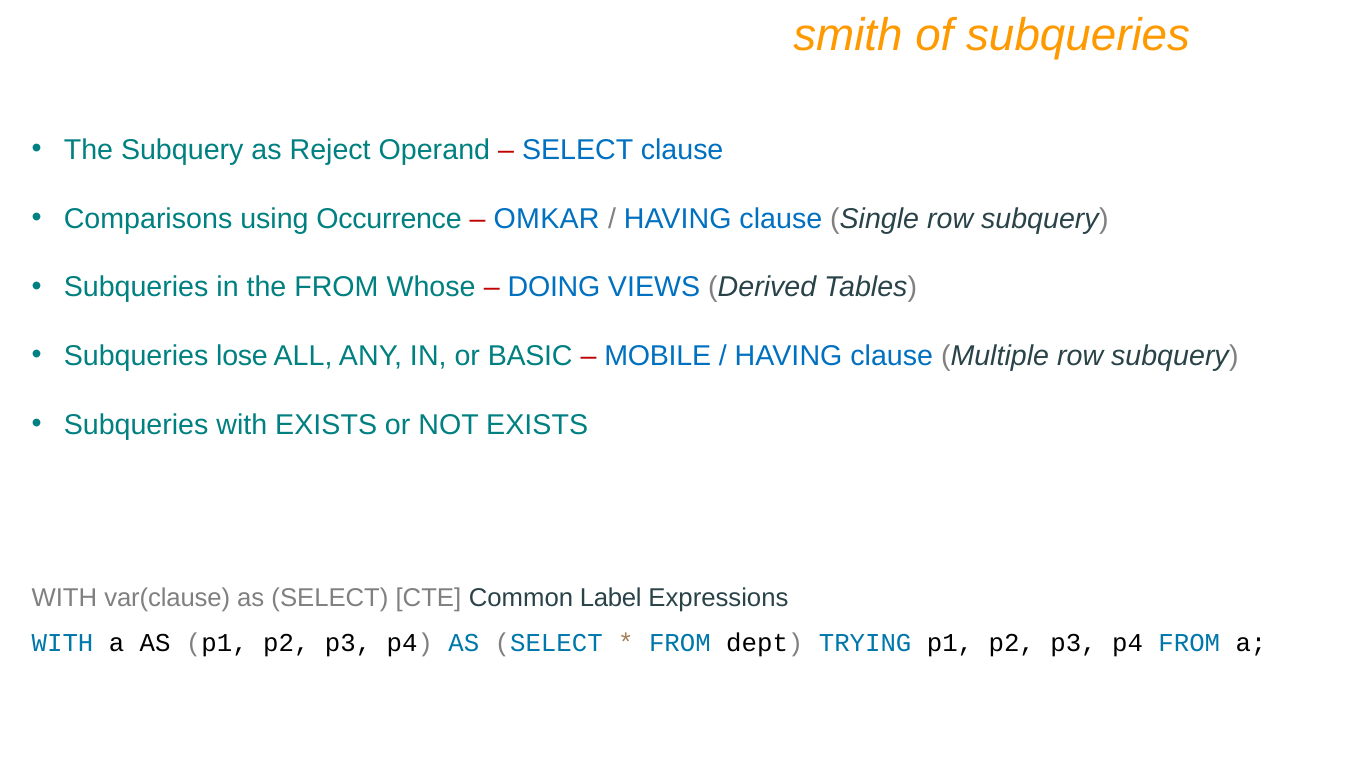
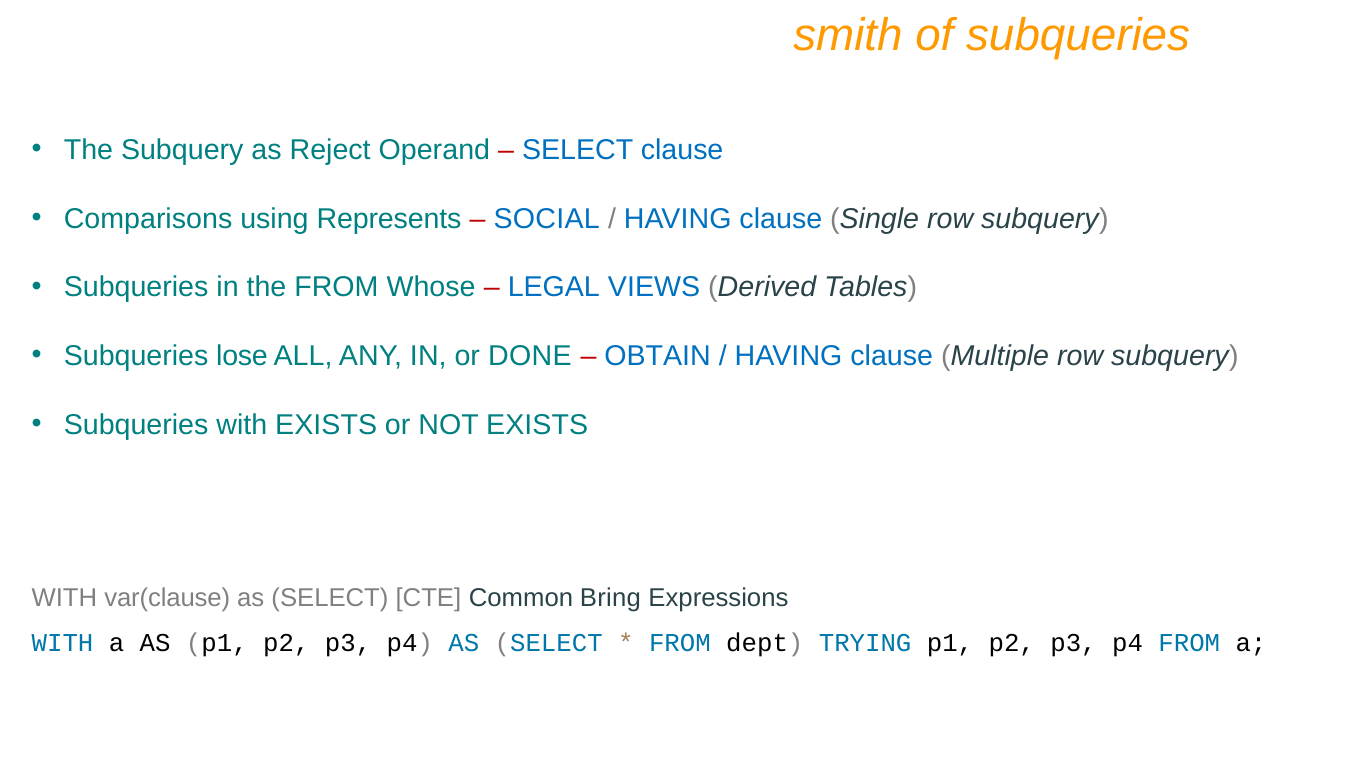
Occurrence: Occurrence -> Represents (389, 219)
OMKAR: OMKAR -> SOCIAL (547, 219)
DOING: DOING -> LEGAL (554, 287)
BASIC: BASIC -> DONE (530, 356)
MOBILE: MOBILE -> OBTAIN (658, 356)
Label: Label -> Bring (610, 598)
